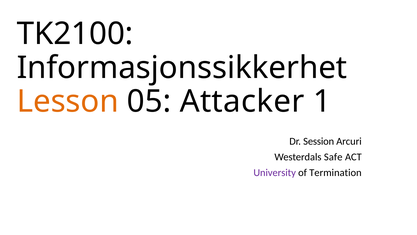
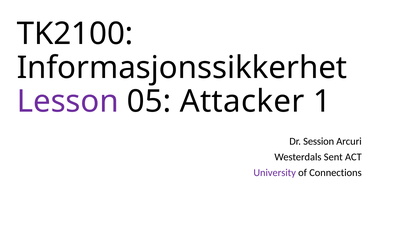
Lesson colour: orange -> purple (68, 101)
Safe: Safe -> Sent (333, 157)
Termination: Termination -> Connections (335, 172)
